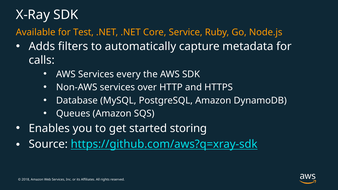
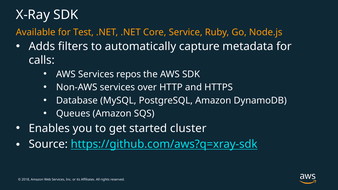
every: every -> repos (129, 74)
storing: storing -> cluster (188, 128)
